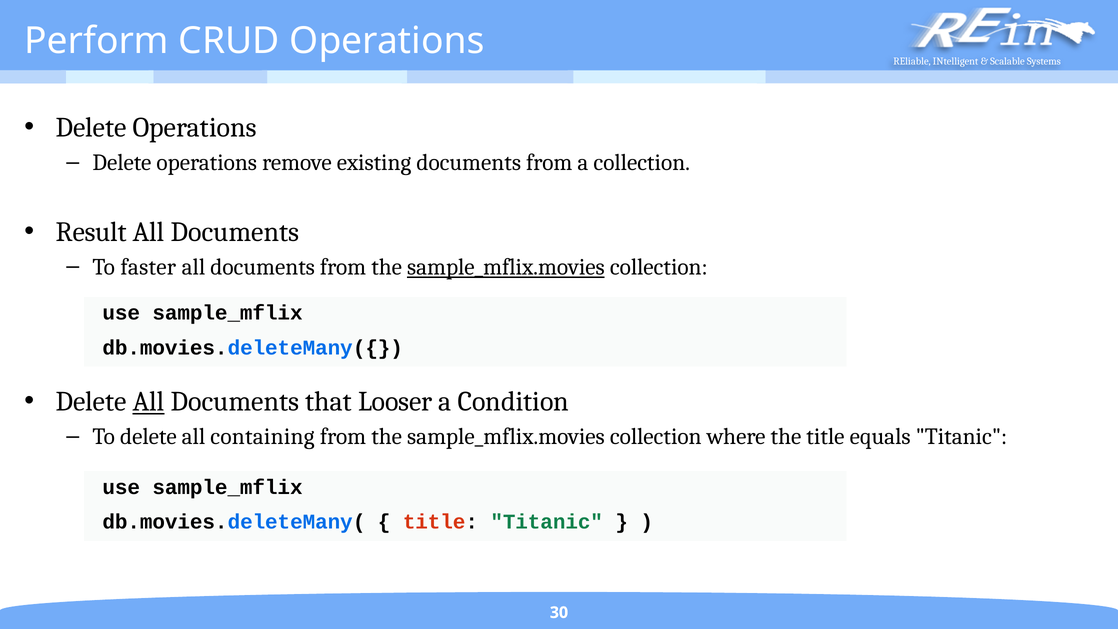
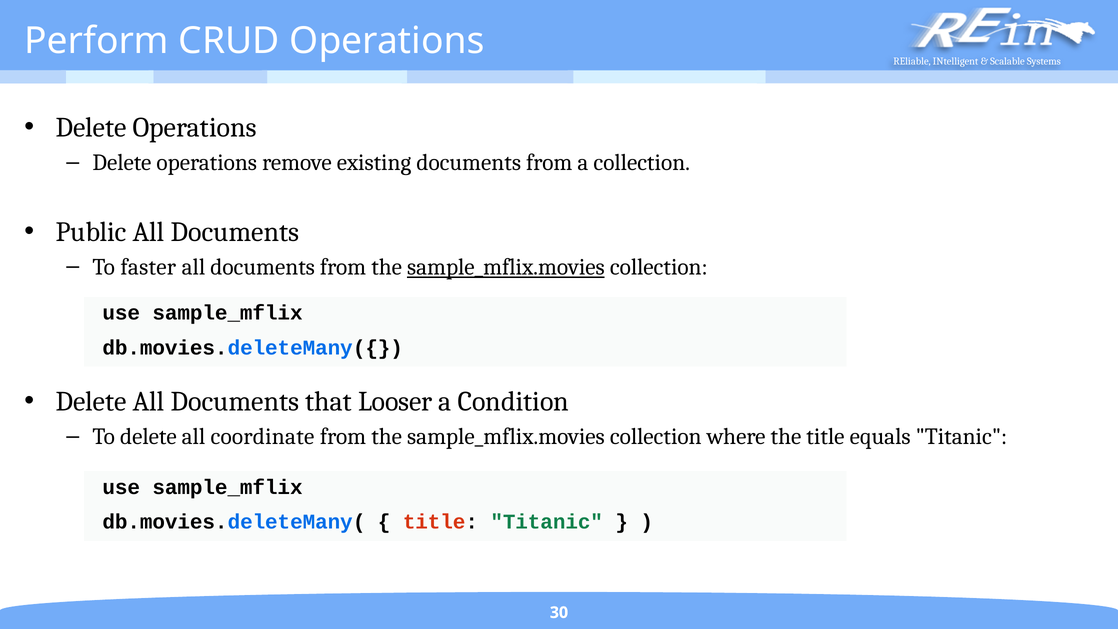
Result: Result -> Public (91, 232)
All underline: present -> none (149, 402)
containing: containing -> coordinate (262, 437)
